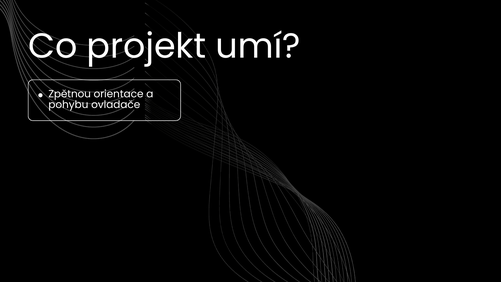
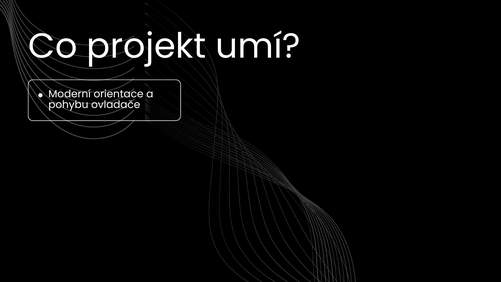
Zpětnou: Zpětnou -> Moderní (70, 94)
